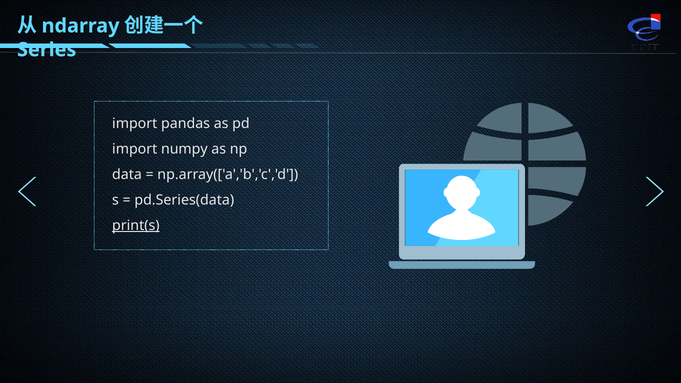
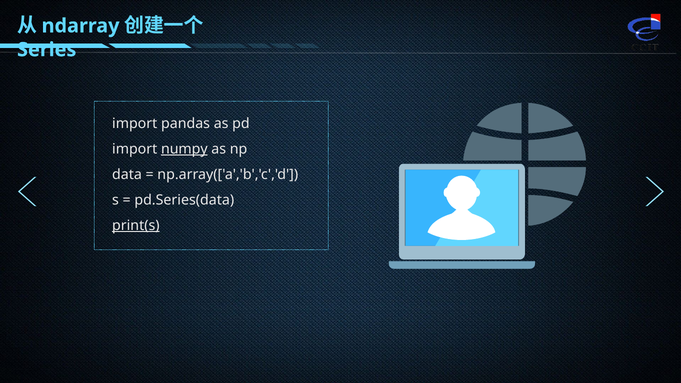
numpy underline: none -> present (184, 149)
